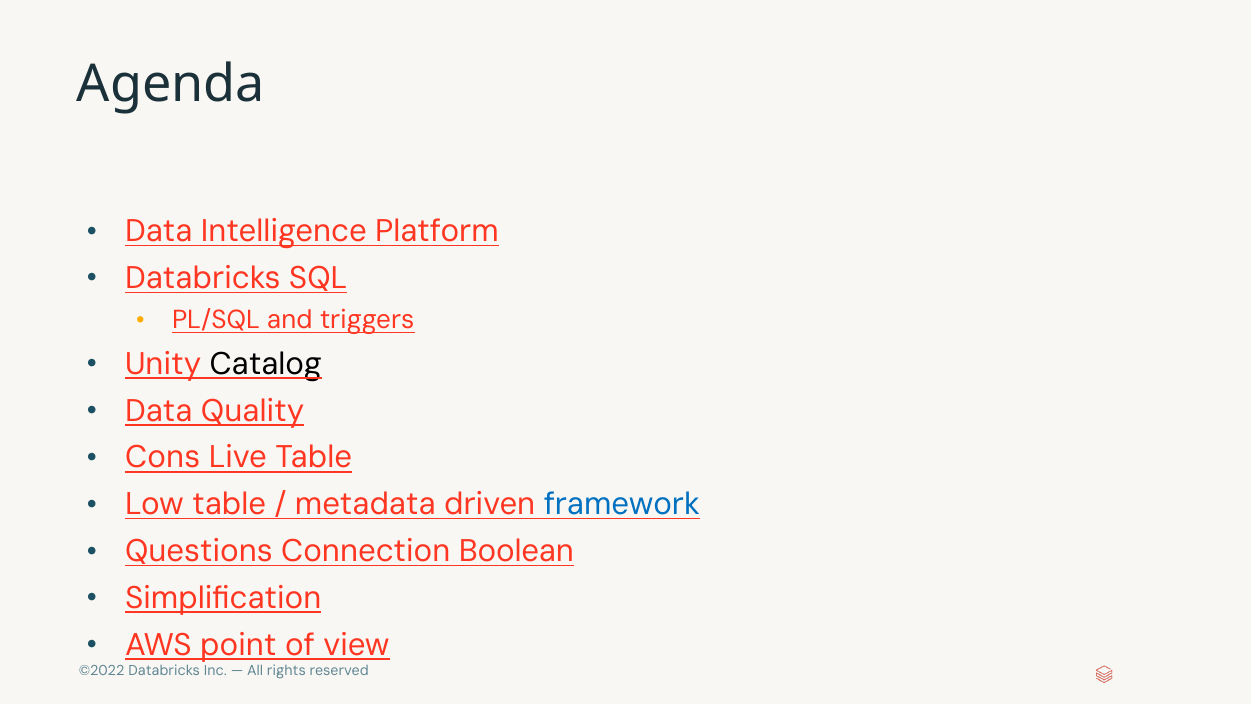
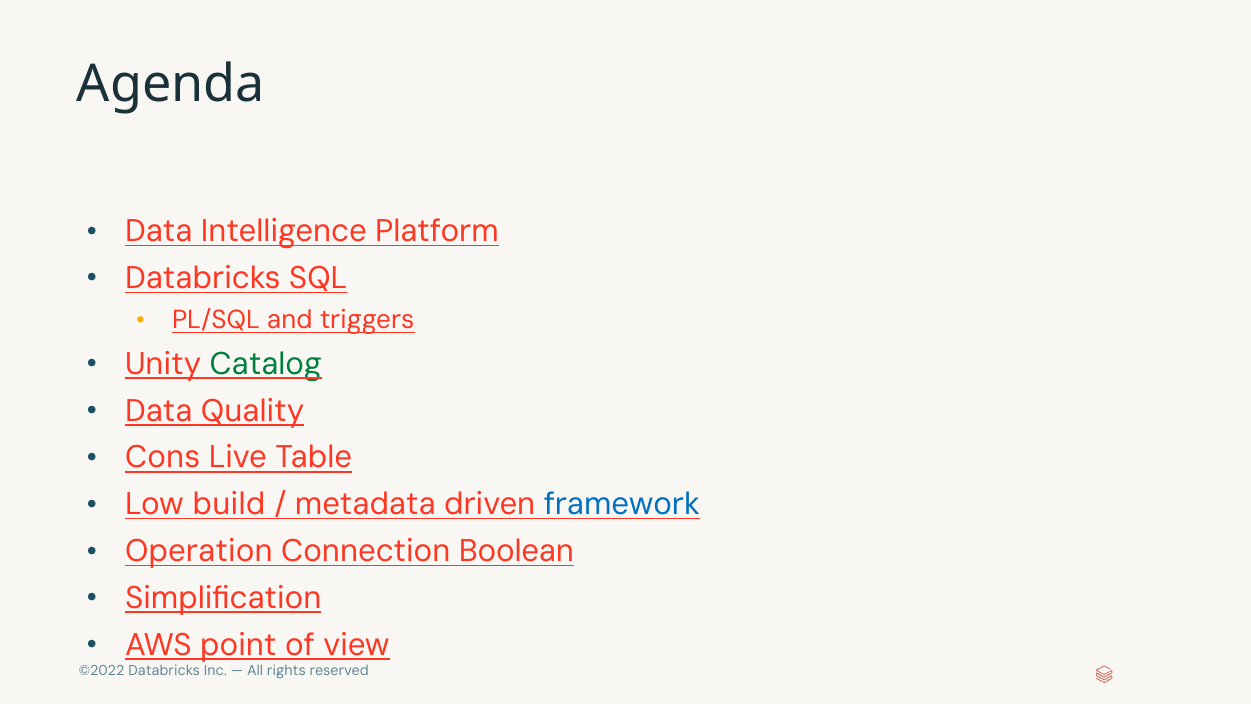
Catalog colour: black -> green (266, 364)
Low table: table -> build (229, 504)
Questions: Questions -> Operation (199, 551)
